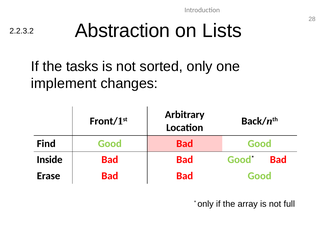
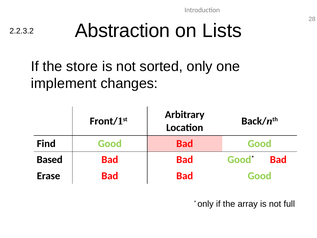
tasks: tasks -> store (82, 67)
Inside: Inside -> Based (50, 160)
